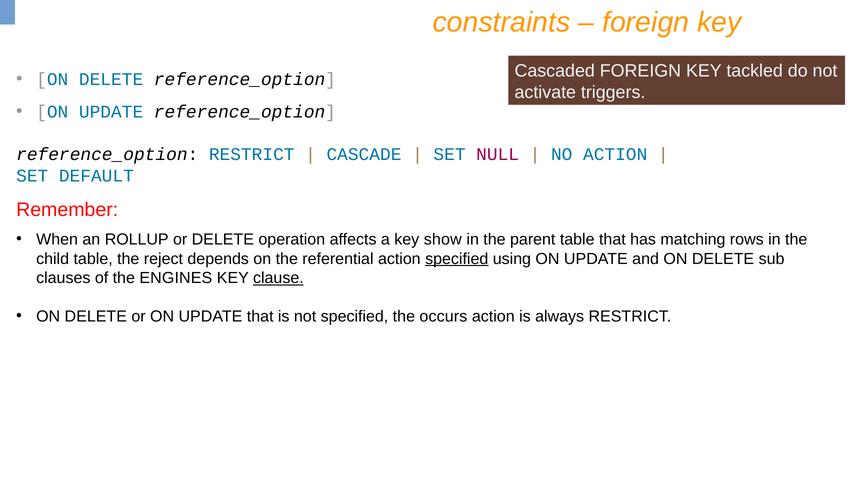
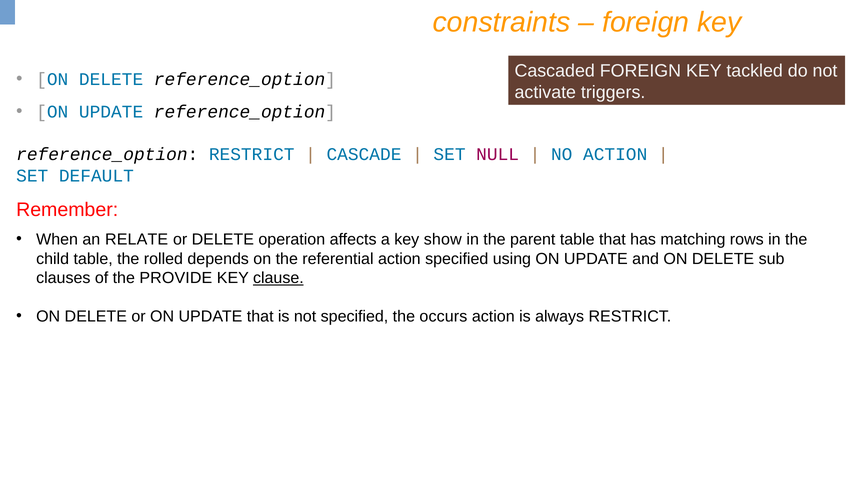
ROLLUP: ROLLUP -> RELATE (137, 239)
reject: reject -> rolled (163, 259)
specified underline: present -> none (457, 259)
ENGINES: ENGINES -> PROVIDE (176, 278)
